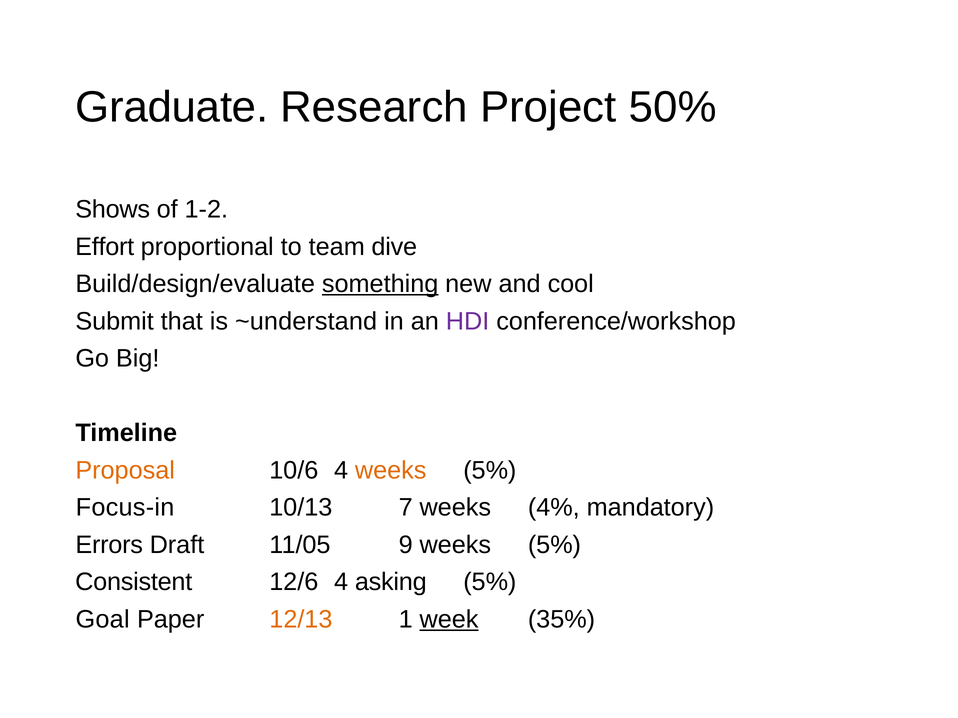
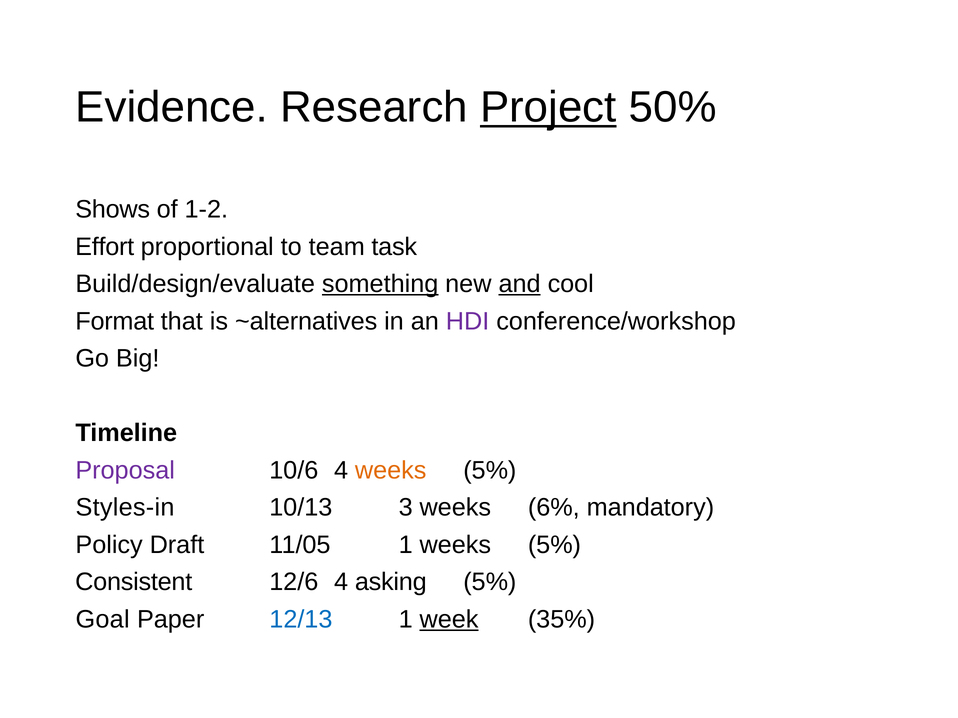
Graduate: Graduate -> Evidence (172, 107)
Project underline: none -> present (548, 107)
dive: dive -> task (394, 247)
and underline: none -> present (520, 284)
Submit: Submit -> Format (115, 321)
~understand: ~understand -> ~alternatives (306, 321)
Proposal colour: orange -> purple (125, 471)
Focus-in: Focus-in -> Styles-in (125, 508)
7: 7 -> 3 (406, 508)
4%: 4% -> 6% (554, 508)
Errors: Errors -> Policy (109, 545)
11/05 9: 9 -> 1 (406, 545)
12/13 colour: orange -> blue (301, 620)
